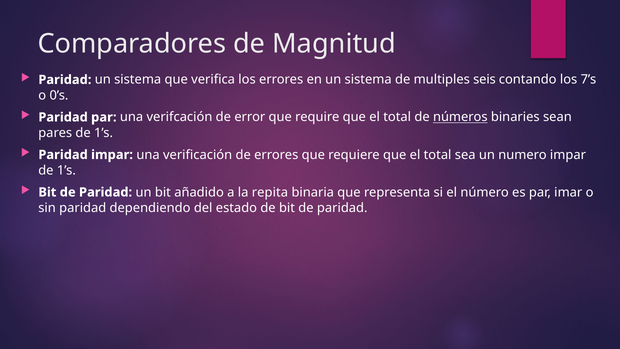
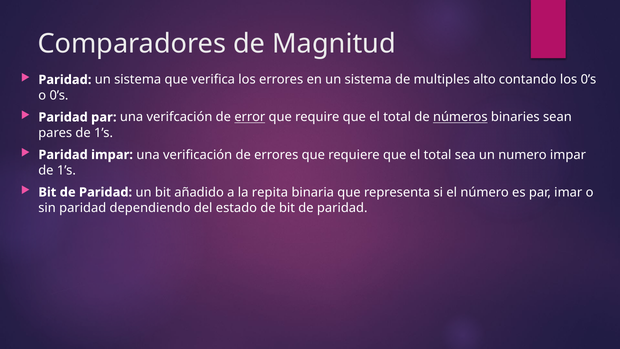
seis: seis -> alto (484, 80)
los 7’s: 7’s -> 0’s (588, 80)
error underline: none -> present (250, 117)
